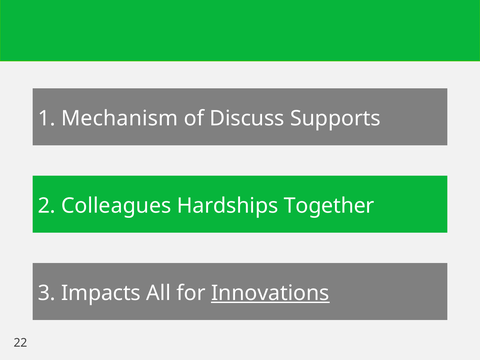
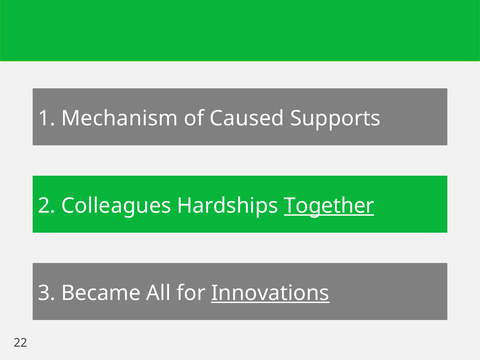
Discuss: Discuss -> Caused (247, 118)
Together underline: none -> present (329, 206)
Impacts: Impacts -> Became (101, 293)
